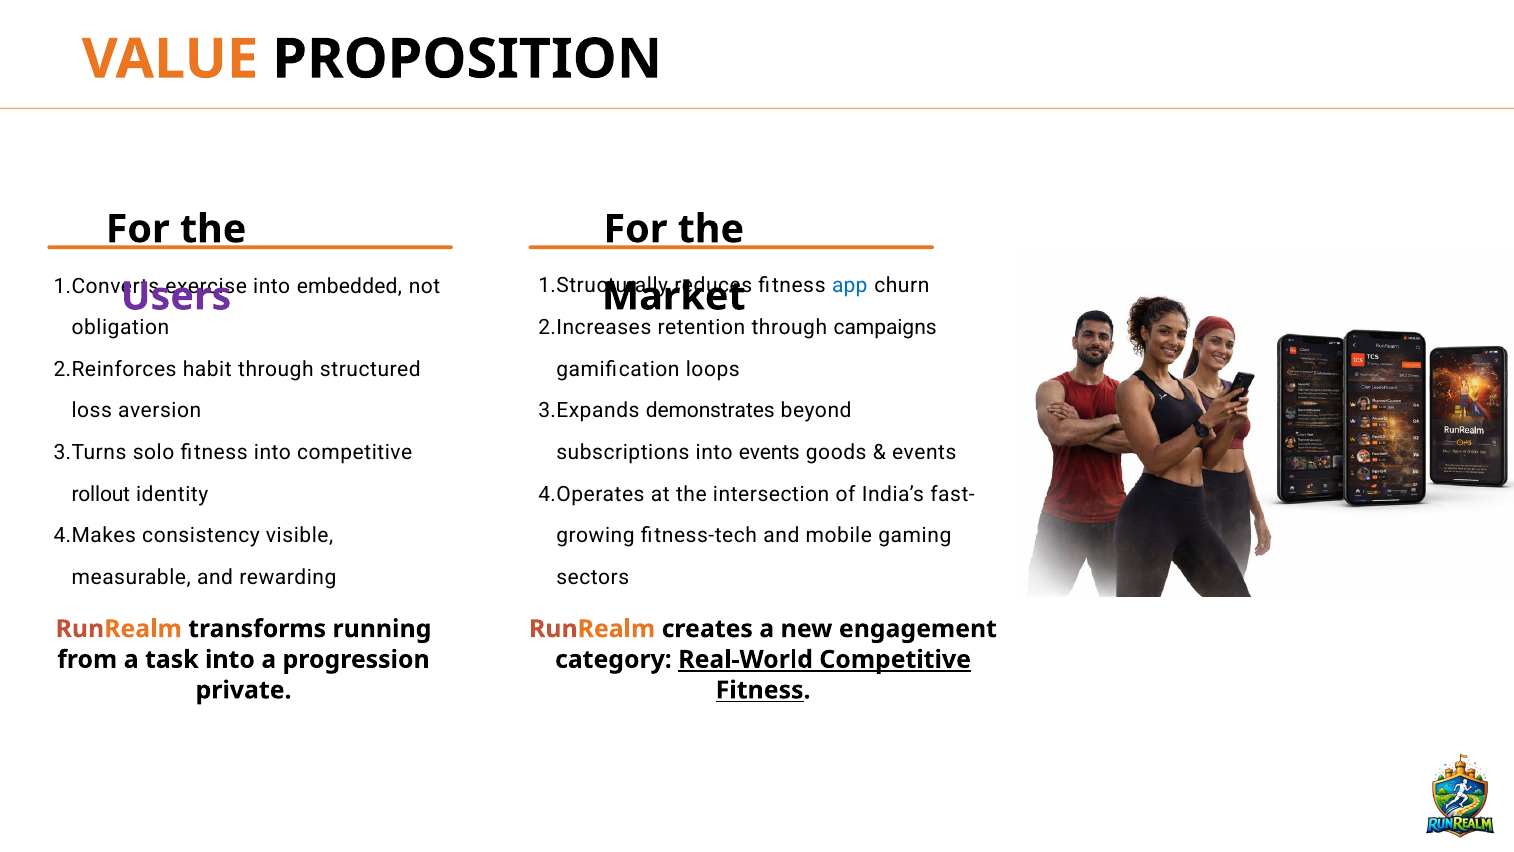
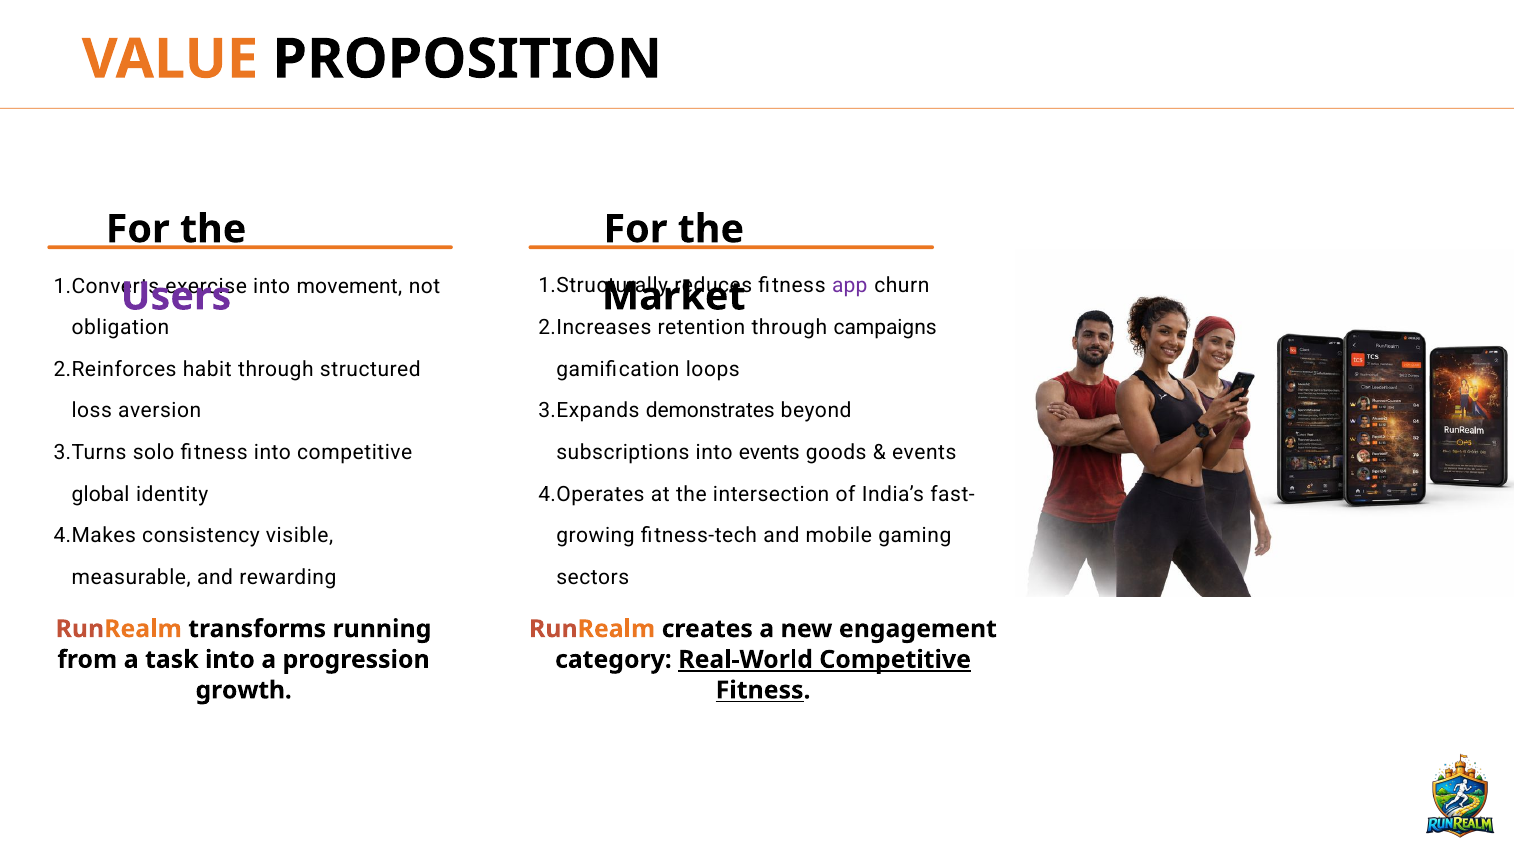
app colour: blue -> purple (850, 286)
embedded: embedded -> movement (349, 286)
rollout: rollout -> global (101, 494)
private: private -> growth (244, 690)
